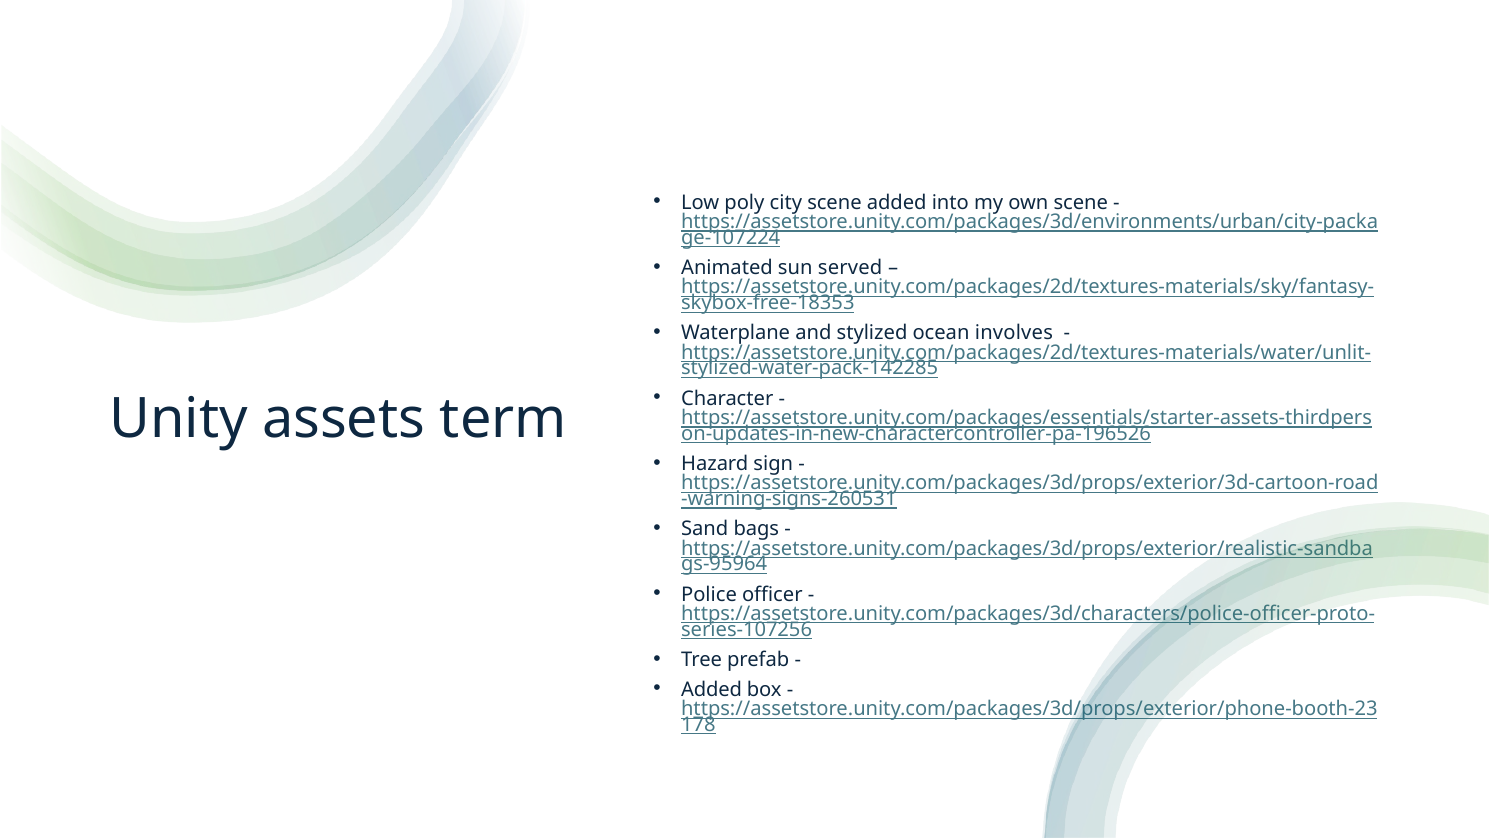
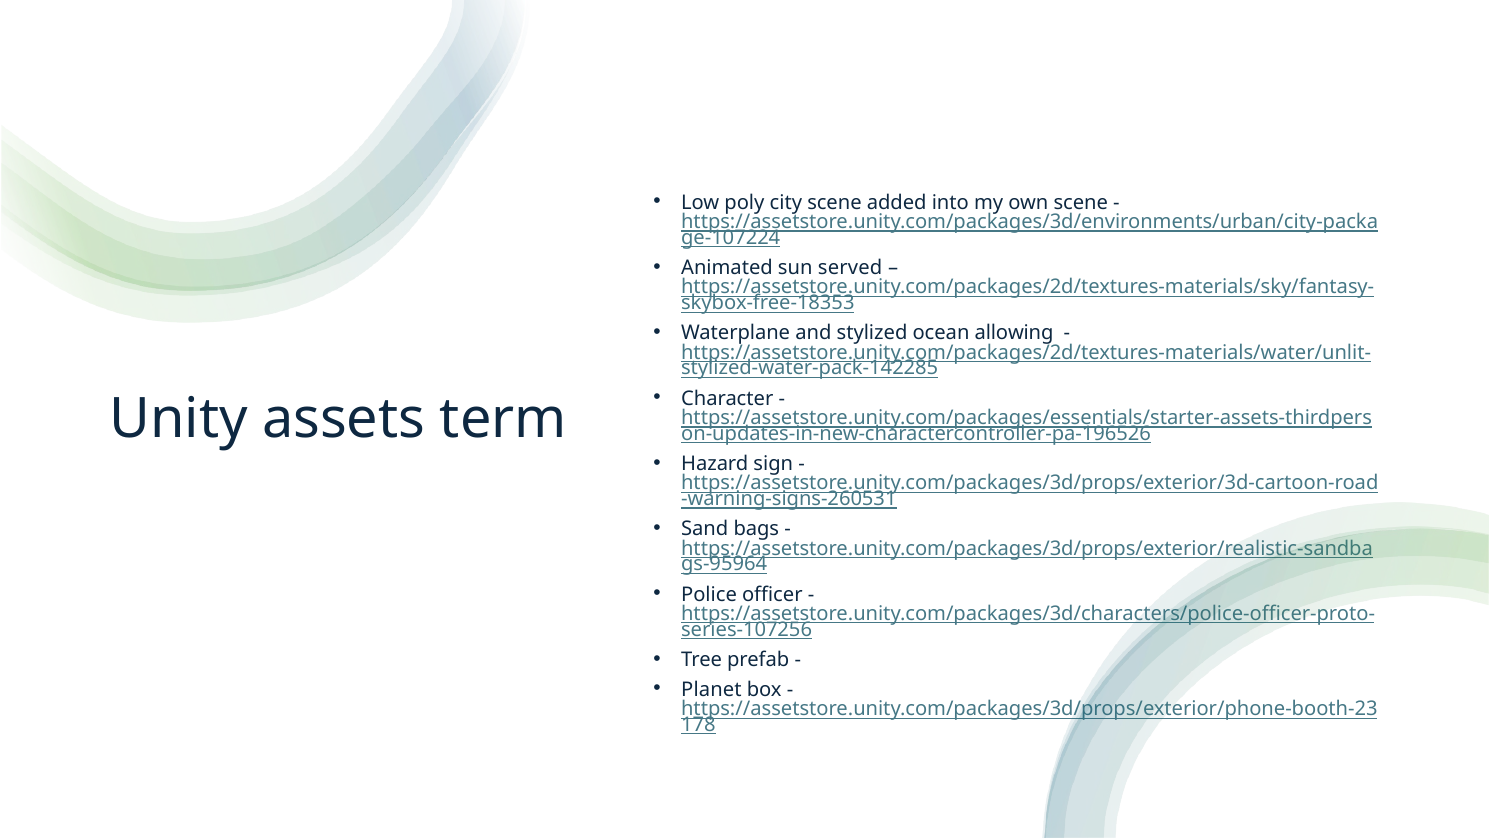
involves: involves -> allowing (1014, 333)
Added: Added -> Planet (711, 689)
